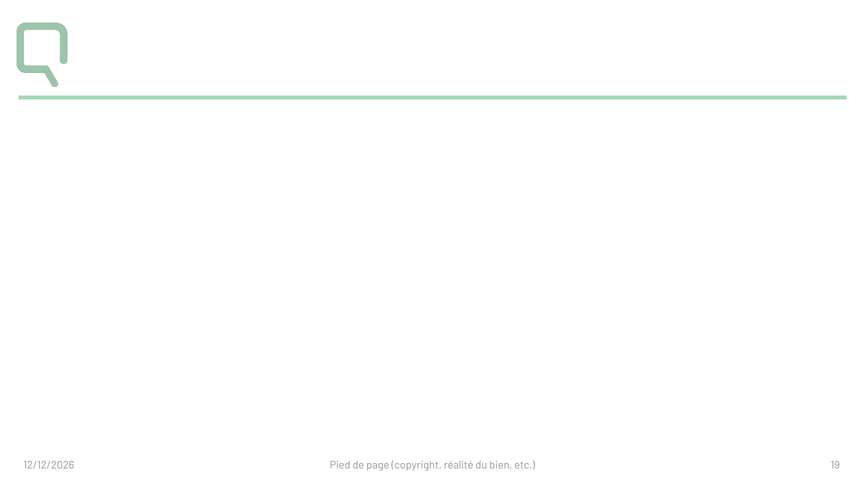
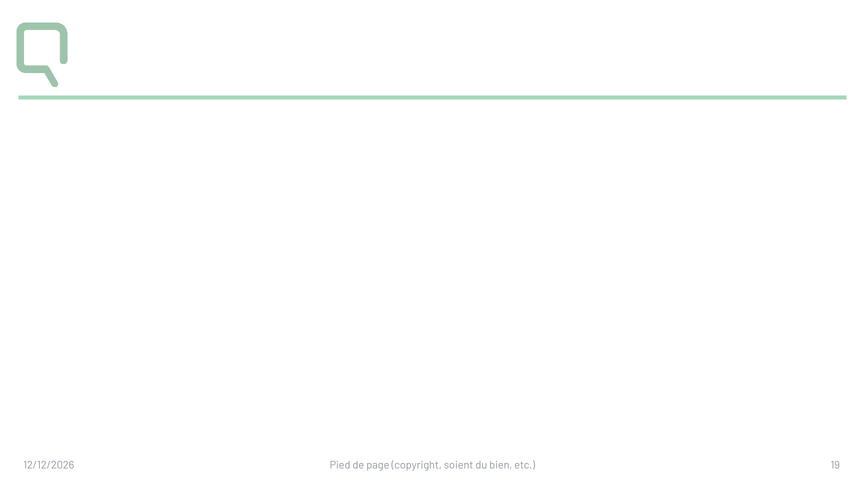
réalité: réalité -> soient (459, 465)
